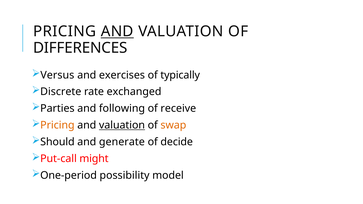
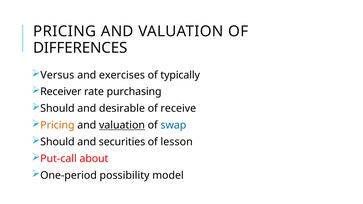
AND underline: present -> none (117, 31)
Discrete: Discrete -> Receiver (61, 92)
exchanged: exchanged -> purchasing (134, 92)
Parties: Parties -> Should (57, 109)
following: following -> desirable (122, 109)
swap colour: orange -> blue (173, 125)
generate: generate -> securities (122, 142)
decide: decide -> lesson (177, 142)
might: might -> about (94, 159)
